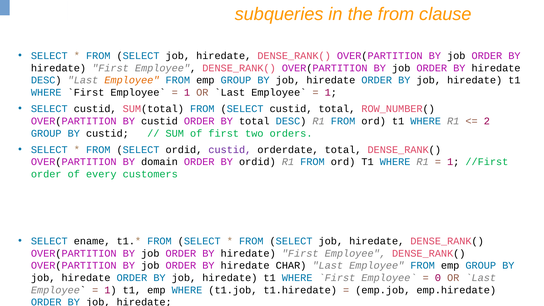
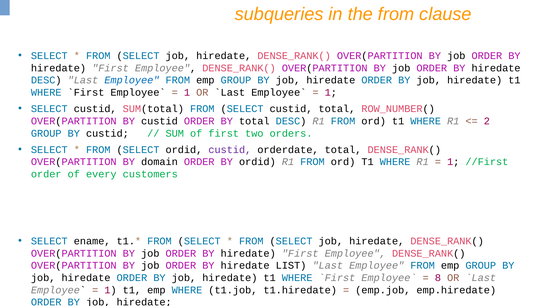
Employee colour: orange -> blue (132, 80)
CHAR: CHAR -> LIST (291, 266)
0: 0 -> 8 (438, 278)
